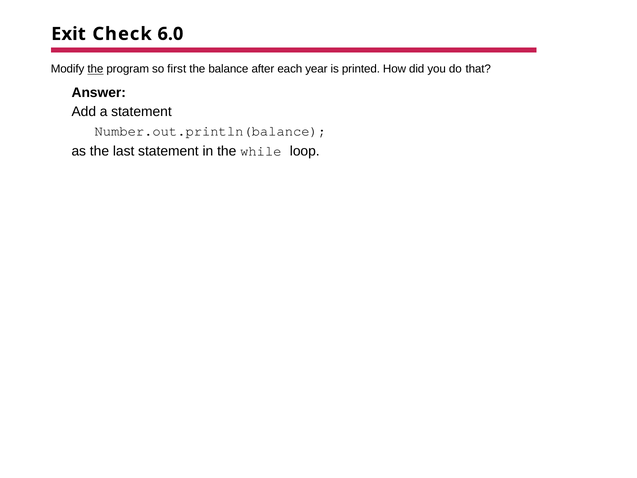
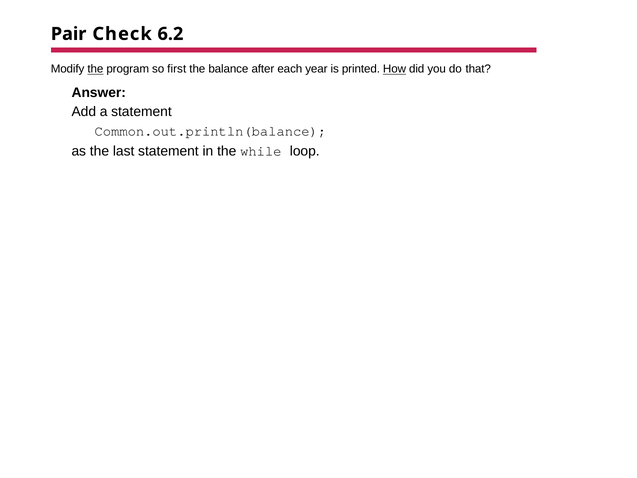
Exit: Exit -> Pair (69, 34)
6.0: 6.0 -> 6.2 (170, 34)
How underline: none -> present (395, 69)
Number.out.println(balance: Number.out.println(balance -> Common.out.println(balance (210, 131)
